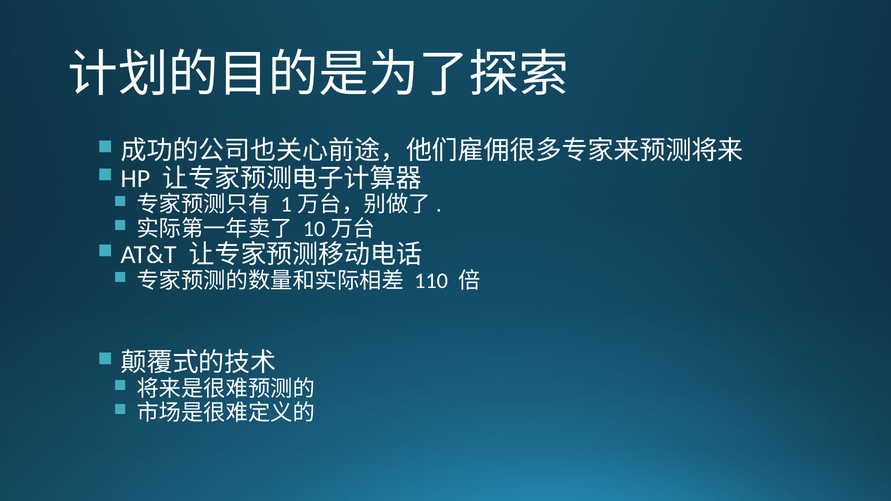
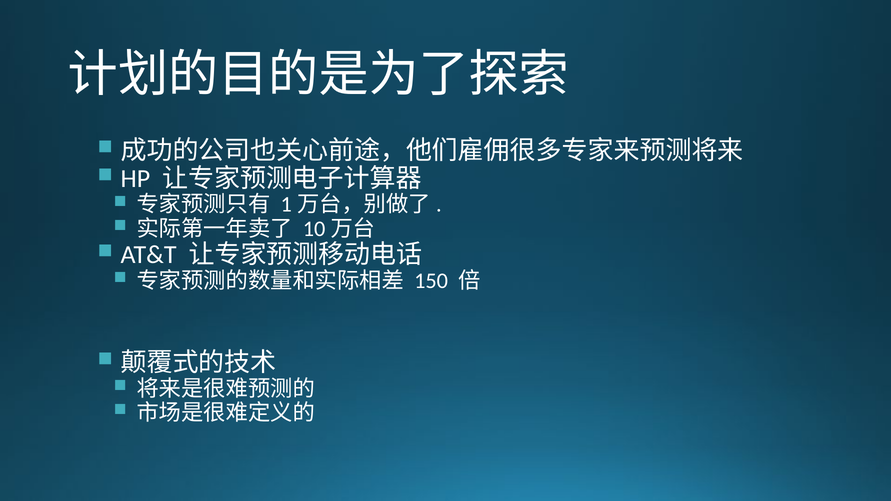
110: 110 -> 150 (431, 281)
